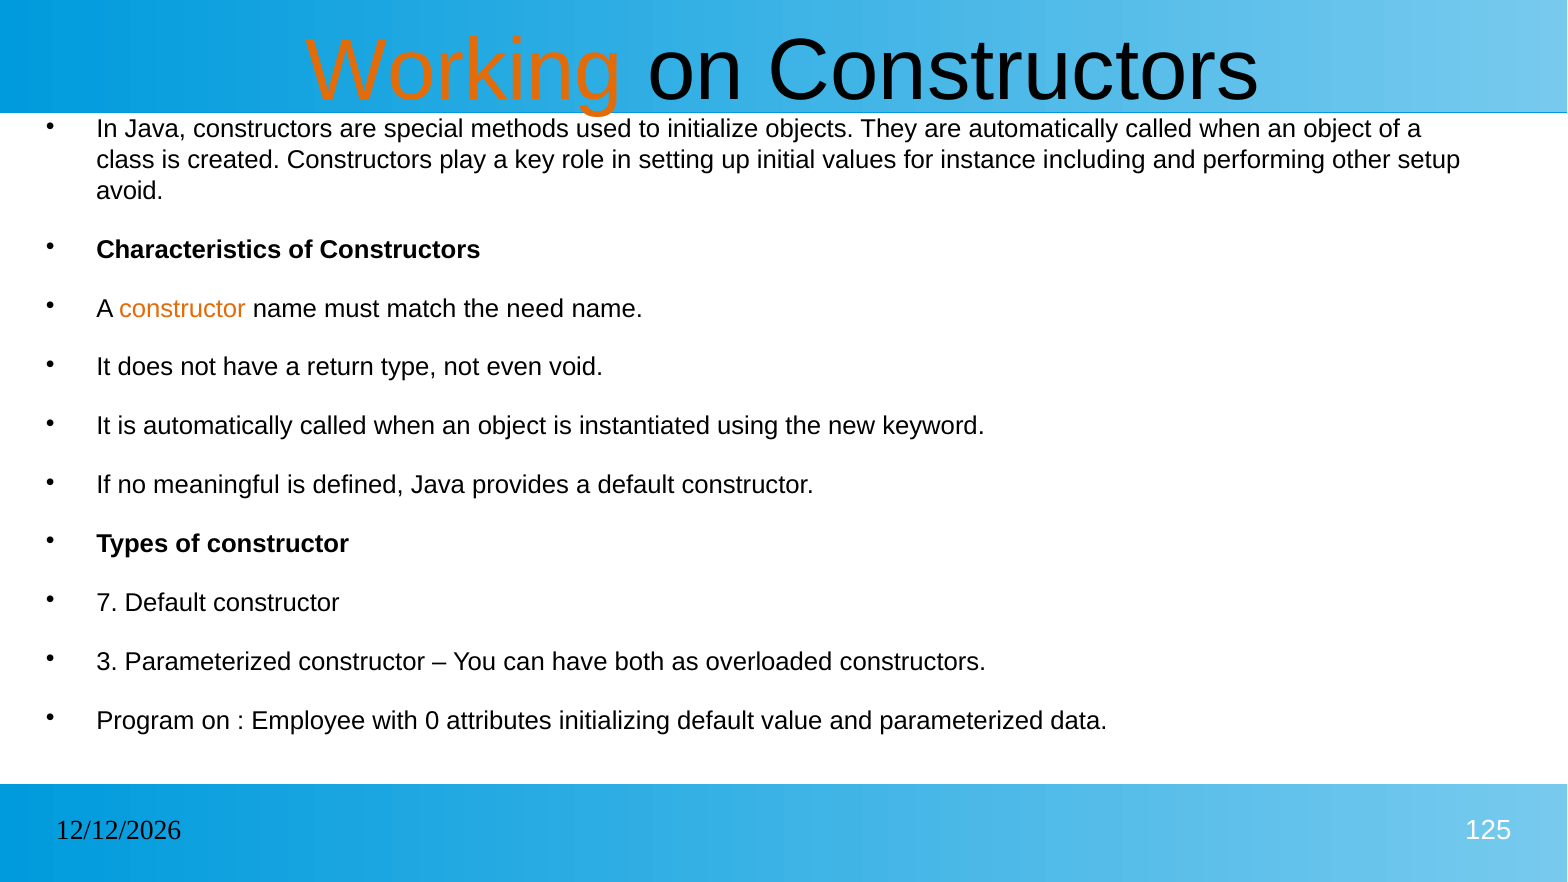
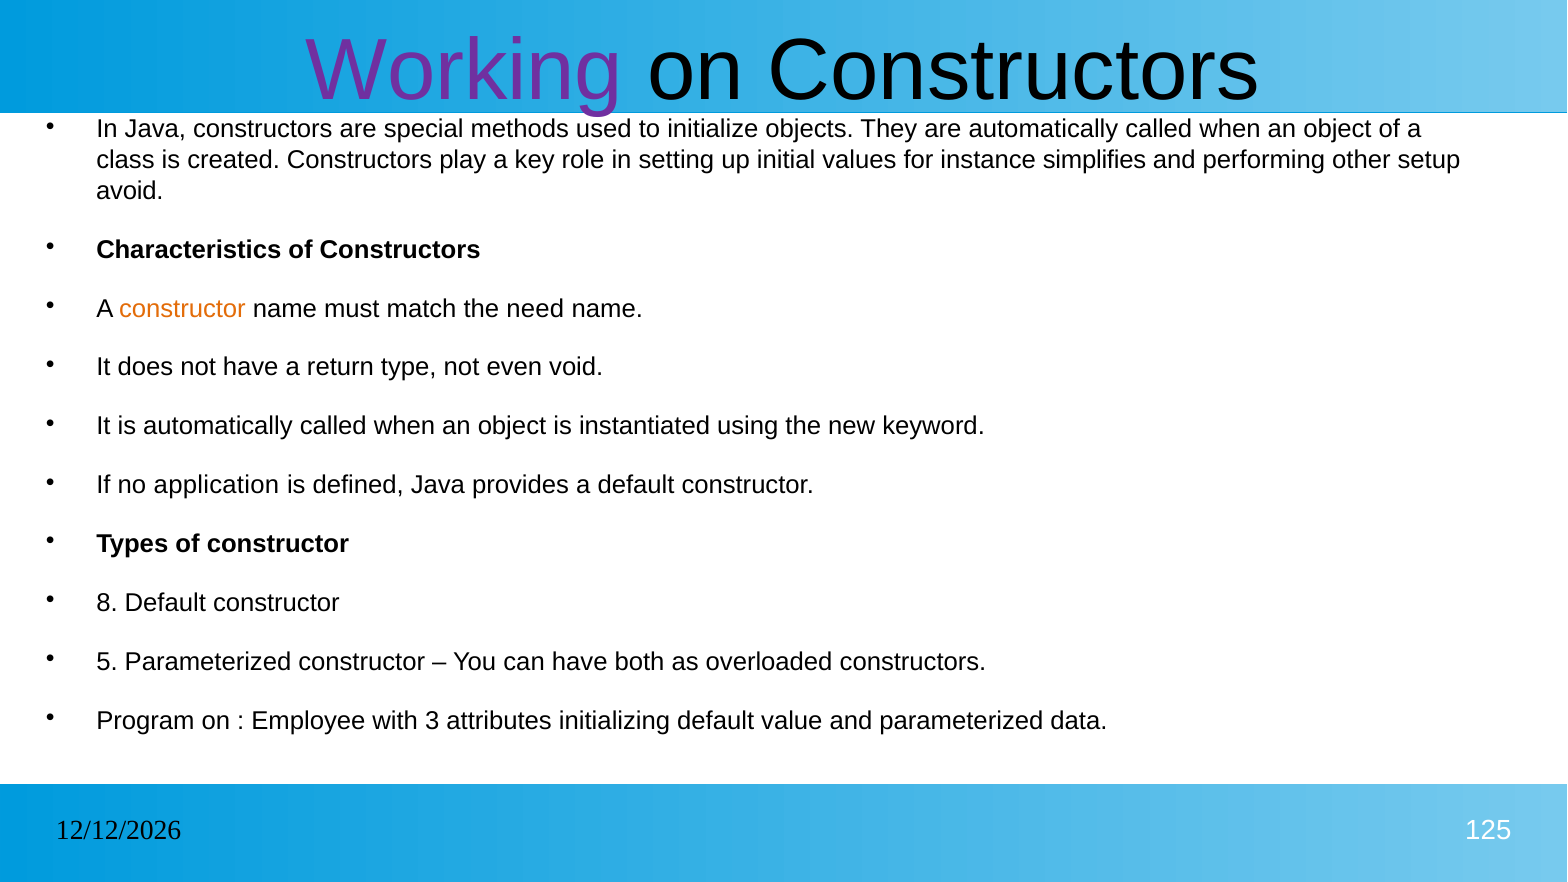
Working colour: orange -> purple (465, 71)
including: including -> simplifies (1095, 160)
meaningful: meaningful -> application (216, 485)
7: 7 -> 8 (107, 603)
3: 3 -> 5 (107, 662)
0: 0 -> 3 (432, 721)
